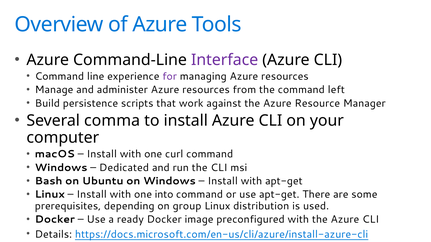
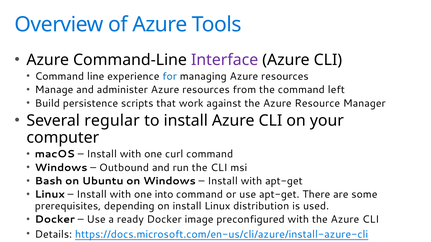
for colour: purple -> blue (170, 76)
comma: comma -> regular (112, 121)
Dedicated: Dedicated -> Outbound (124, 168)
on group: group -> install (187, 206)
